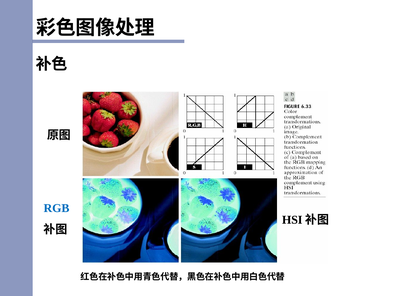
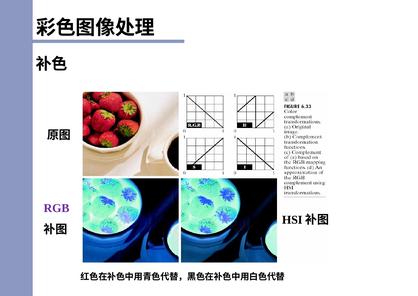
RGB colour: blue -> purple (56, 208)
